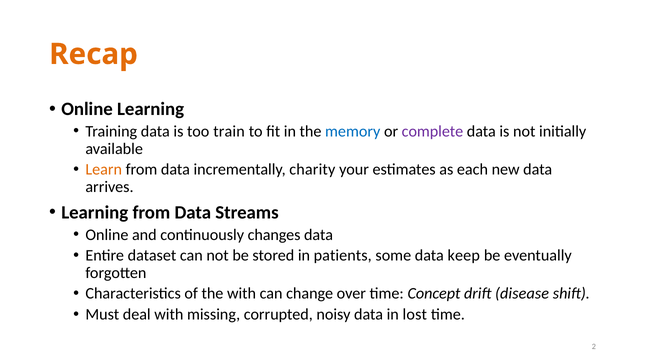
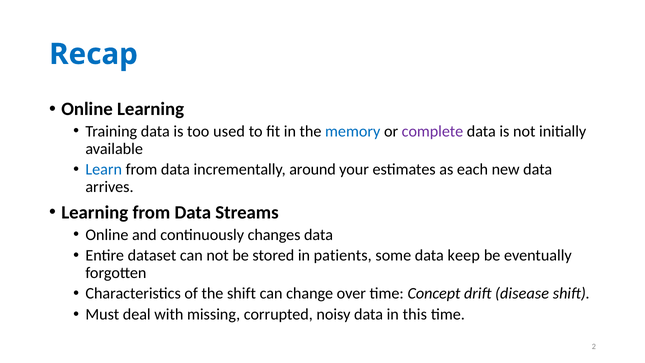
Recap colour: orange -> blue (94, 54)
train: train -> used (229, 131)
Learn colour: orange -> blue (104, 169)
charity: charity -> around (313, 169)
the with: with -> shift (241, 294)
lost: lost -> this (415, 314)
